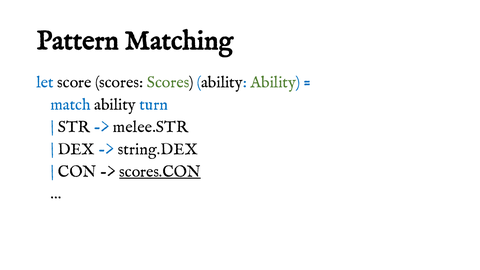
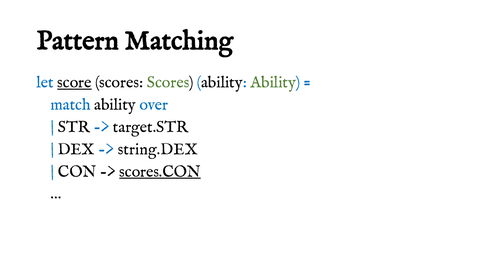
score underline: none -> present (74, 82)
turn: turn -> over (154, 105)
melee.STR: melee.STR -> target.STR (151, 127)
